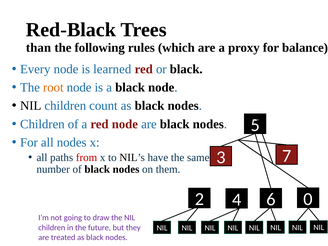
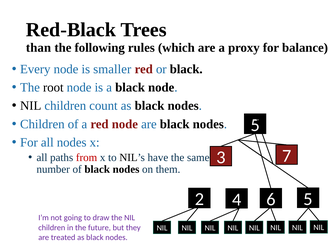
learned: learned -> smaller (112, 69)
root colour: orange -> black (53, 87)
2 0: 0 -> 5 (308, 199)
